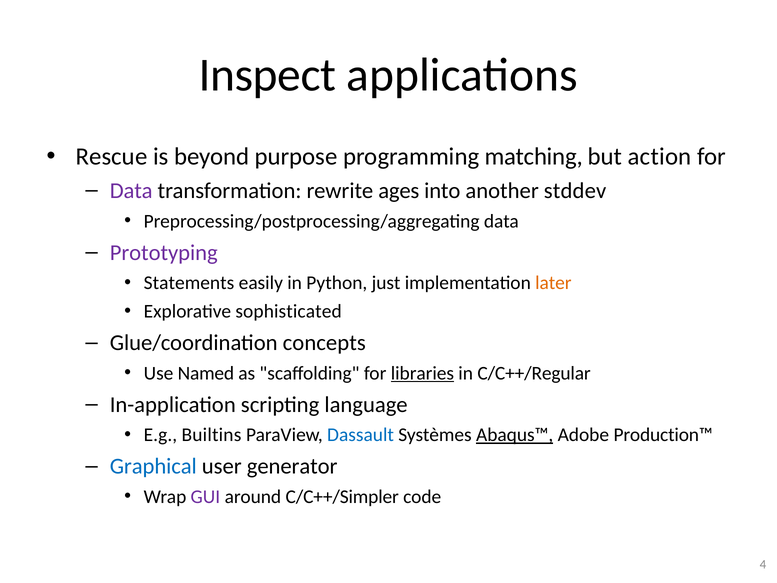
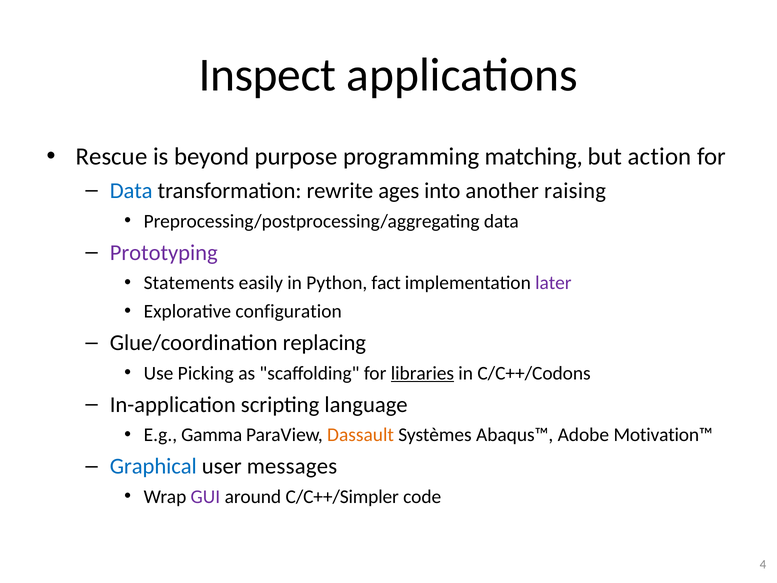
Data colour: purple -> blue (131, 191)
stddev: stddev -> raising (575, 191)
just: just -> fact (386, 283)
later colour: orange -> purple (553, 283)
sophisticated: sophisticated -> configuration (289, 311)
concepts: concepts -> replacing (324, 343)
Named: Named -> Picking (206, 373)
C/C++/Regular: C/C++/Regular -> C/C++/Codons (534, 373)
Builtins: Builtins -> Gamma (212, 435)
Dassault colour: blue -> orange (361, 435)
Abaqus™ underline: present -> none (515, 435)
Production™: Production™ -> Motivation™ (663, 435)
generator: generator -> messages (292, 466)
